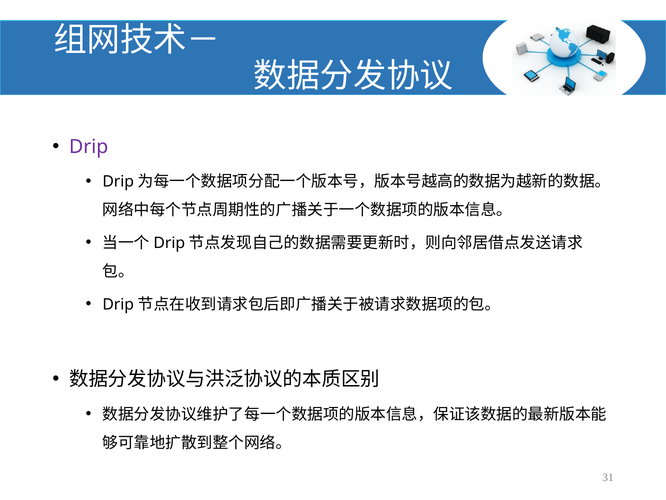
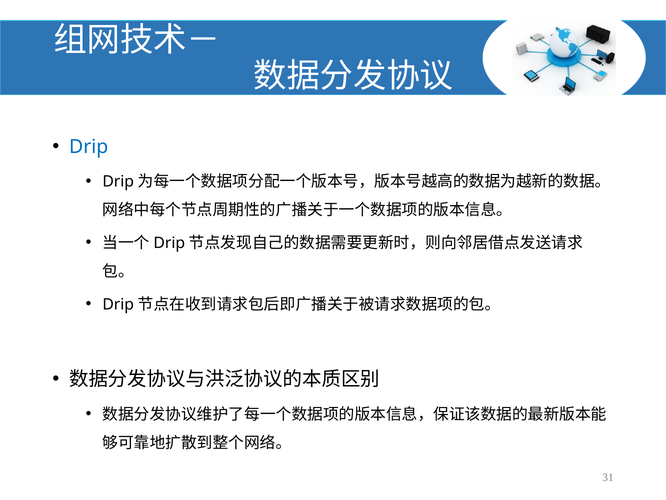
Drip colour: purple -> blue (89, 147)
